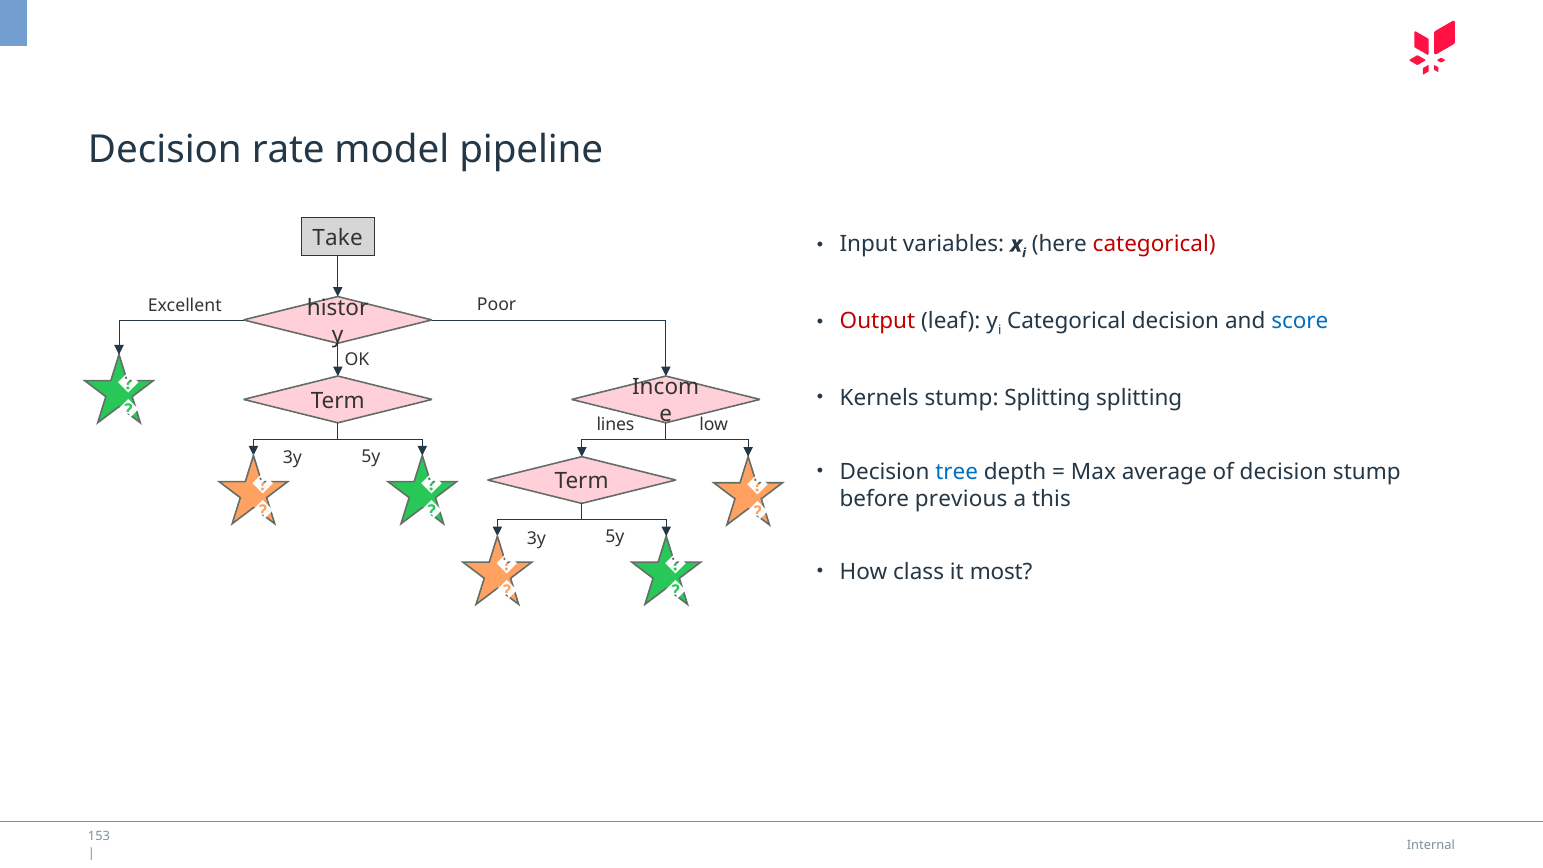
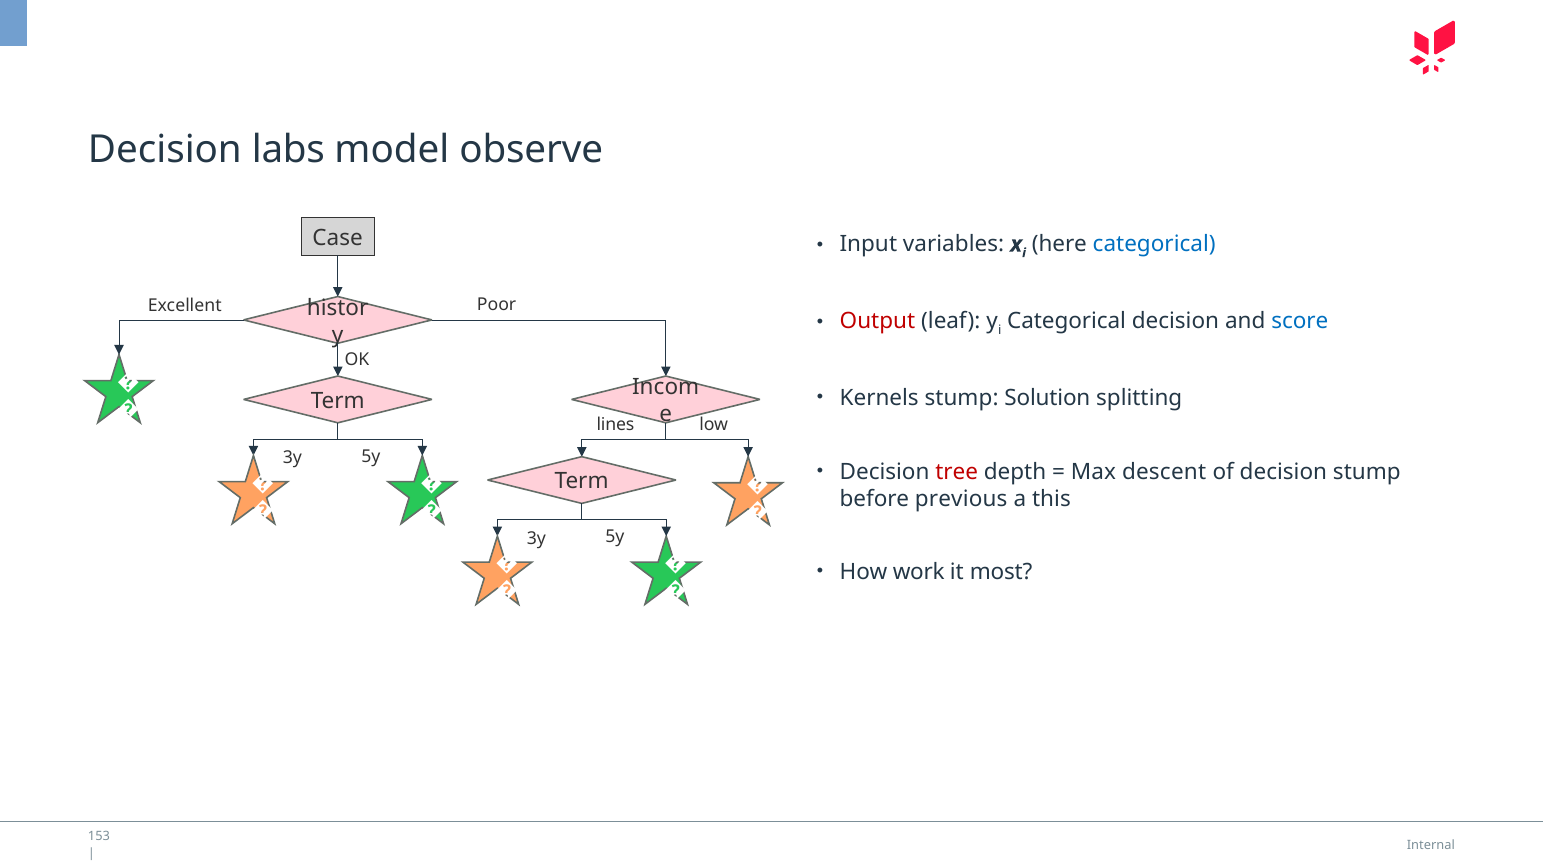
rate: rate -> labs (288, 150)
pipeline: pipeline -> observe (531, 150)
Take: Take -> Case (338, 238)
categorical colour: red -> blue (1154, 244)
stump Splitting: Splitting -> Solution (1047, 398)
tree colour: blue -> red (957, 472)
average: average -> descent (1164, 472)
class: class -> work (919, 572)
